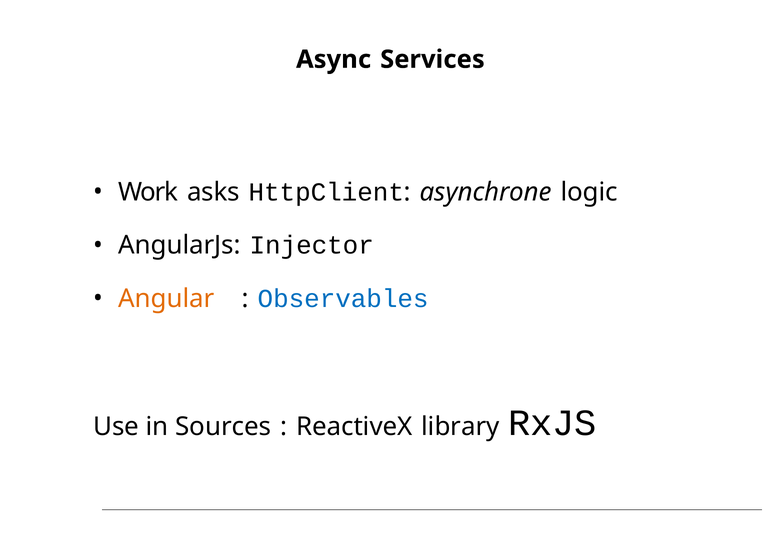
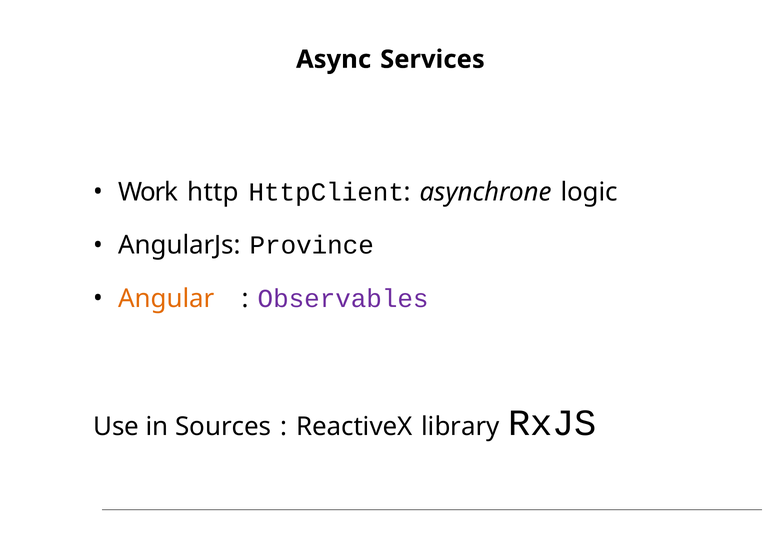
asks: asks -> http (213, 192)
Injector: Injector -> Province (312, 245)
Observables colour: blue -> purple (343, 298)
